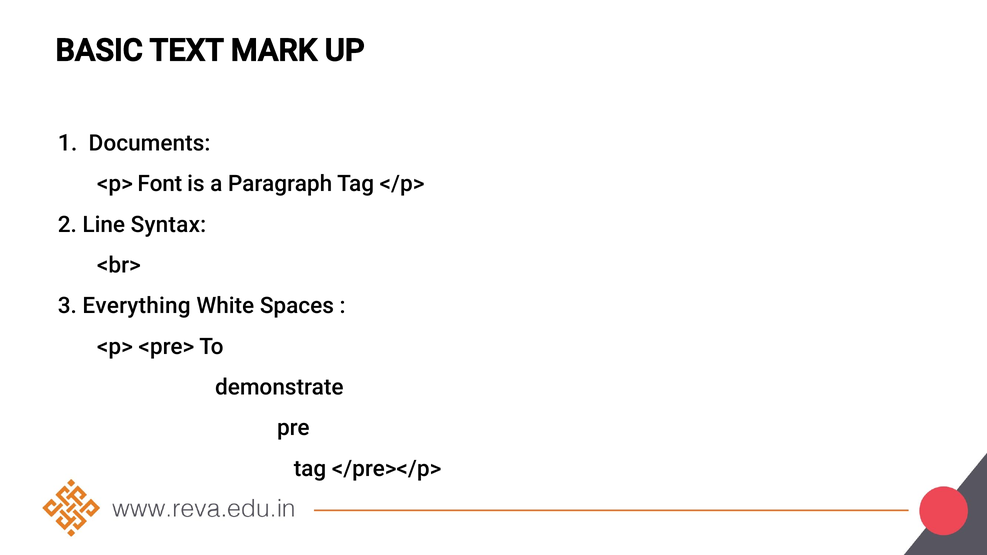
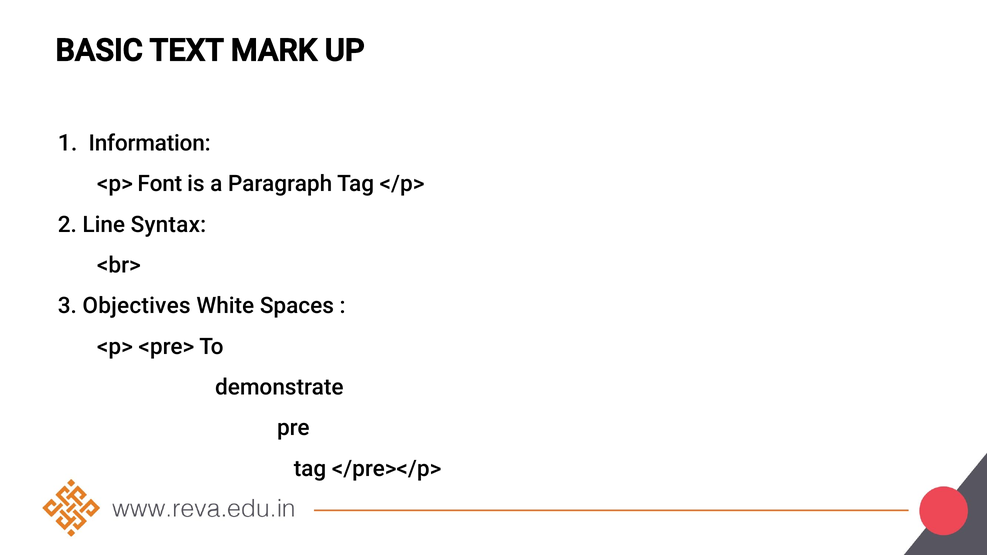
Documents: Documents -> Information (150, 143)
Everything: Everything -> Objectives (137, 306)
